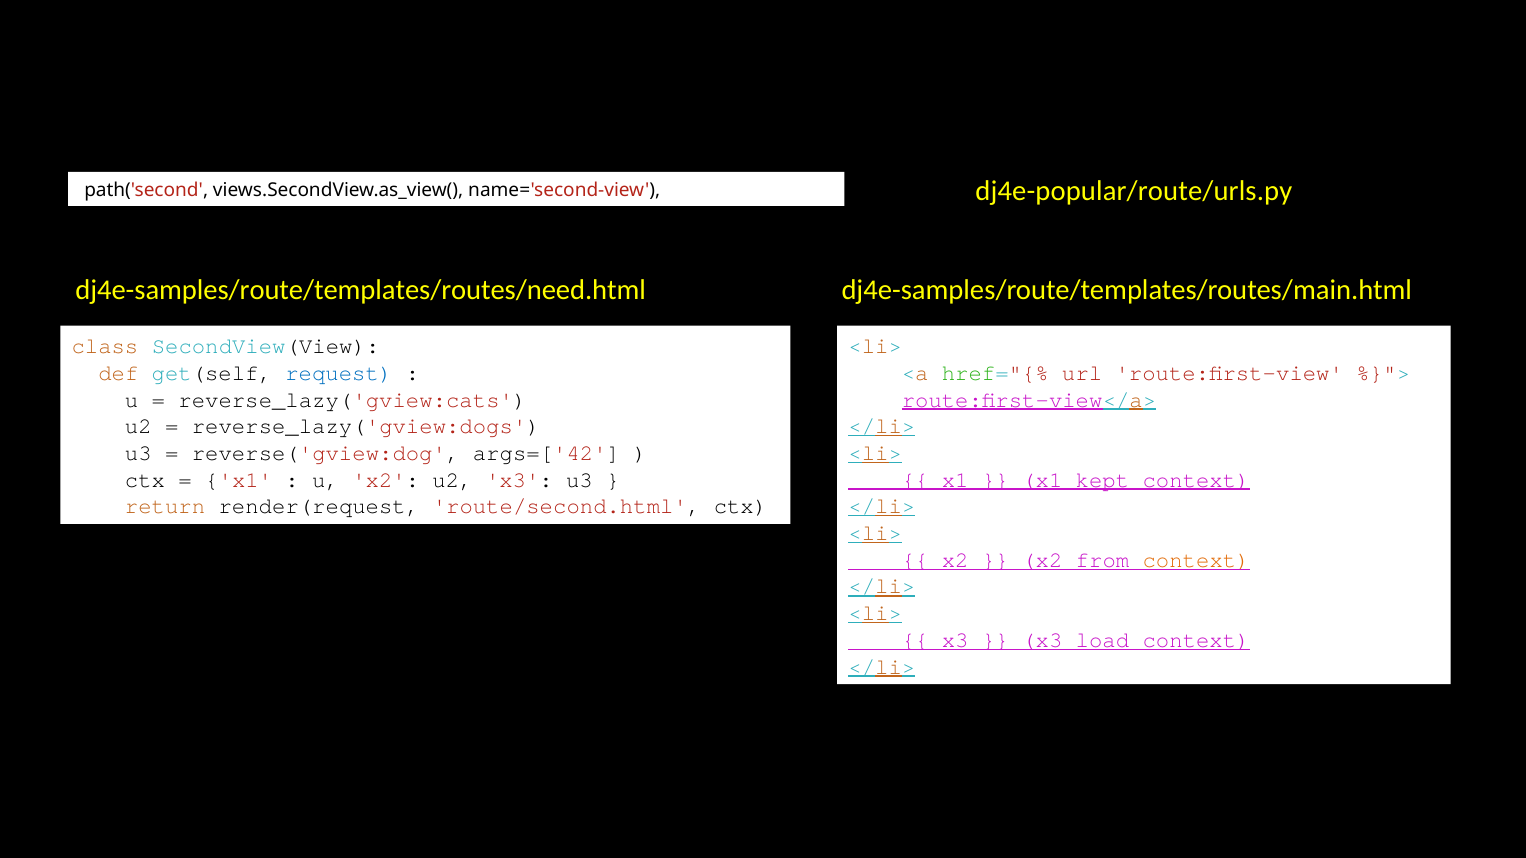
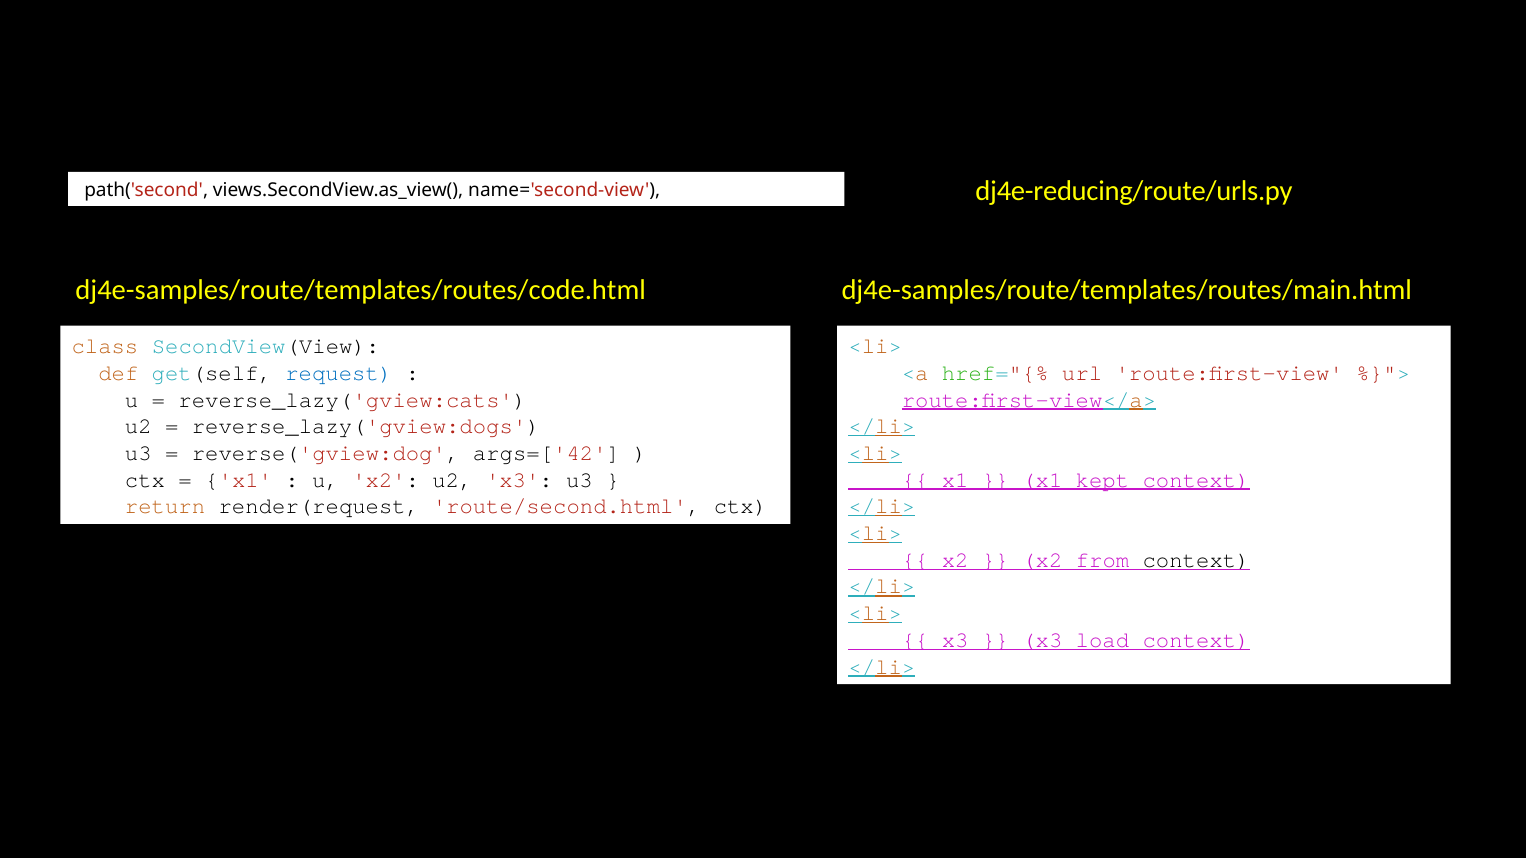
dj4e-popular/route/urls.py: dj4e-popular/route/urls.py -> dj4e-reducing/route/urls.py (1134, 191)
dj4e-samples/route/templates/routes/need.html: dj4e-samples/route/templates/routes/need.html -> dj4e-samples/route/templates/routes/code.html (361, 290)
context colour: orange -> black (1196, 560)
